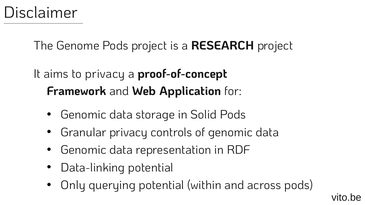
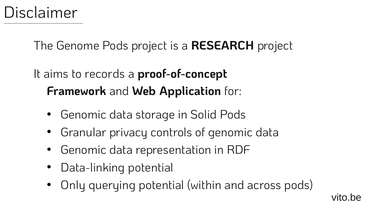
to privacy: privacy -> records (105, 74)
